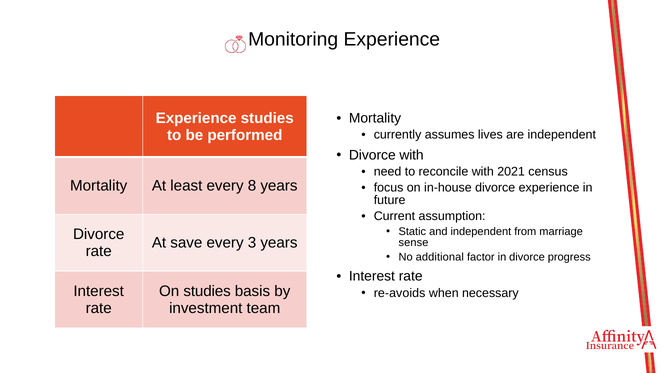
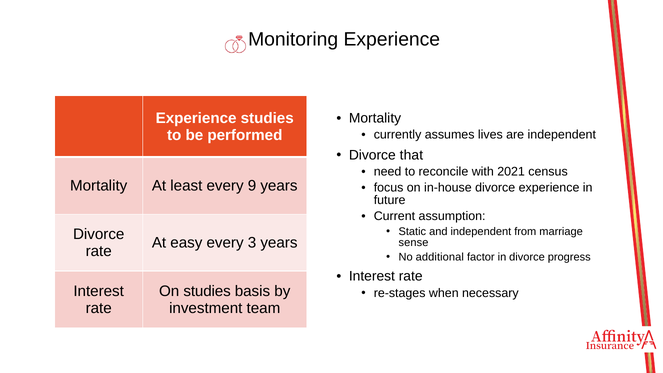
Divorce with: with -> that (411, 155)
8: 8 -> 9 (252, 186)
save: save -> easy (186, 243)
re-avoids: re-avoids -> re-stages (400, 293)
